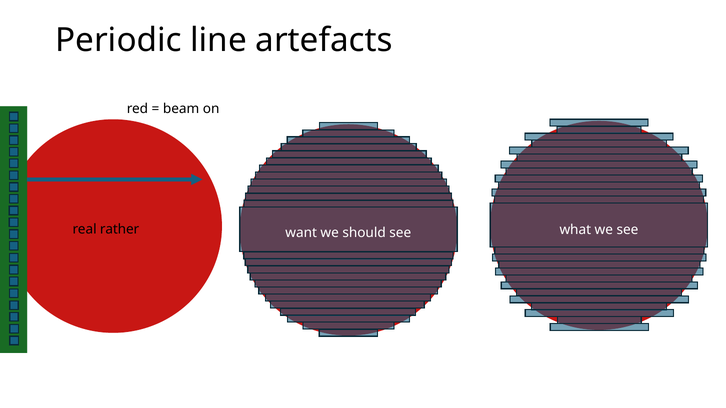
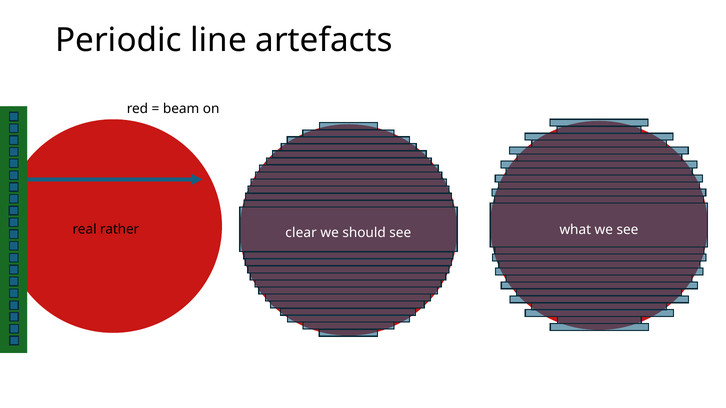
want: want -> clear (301, 233)
